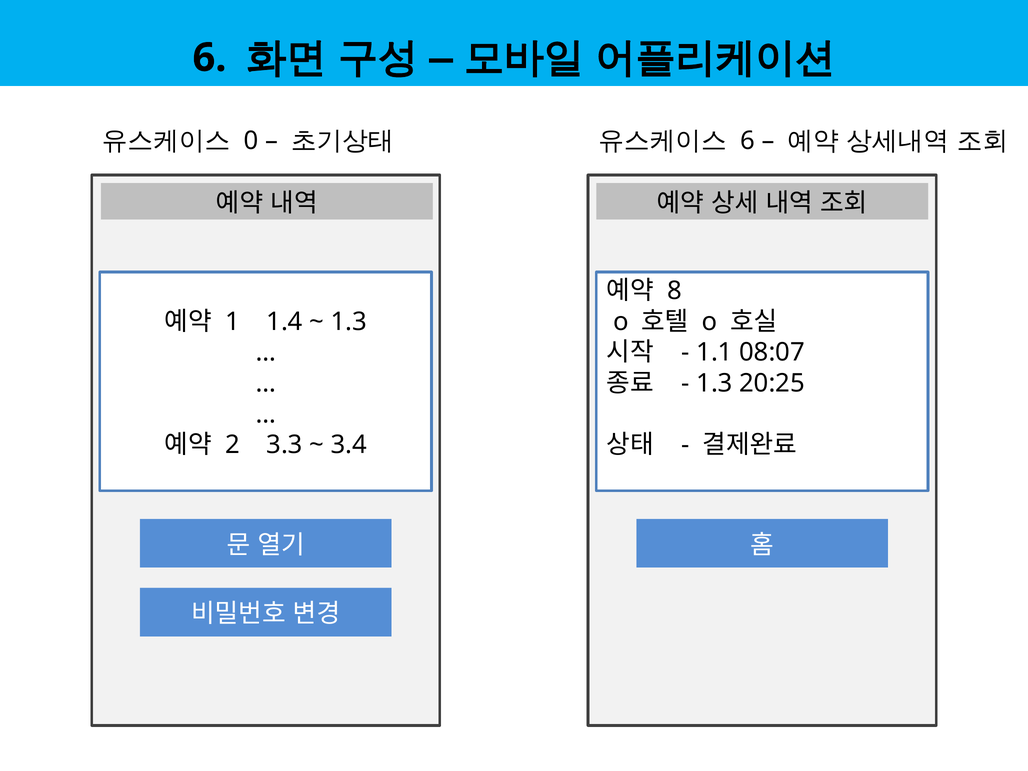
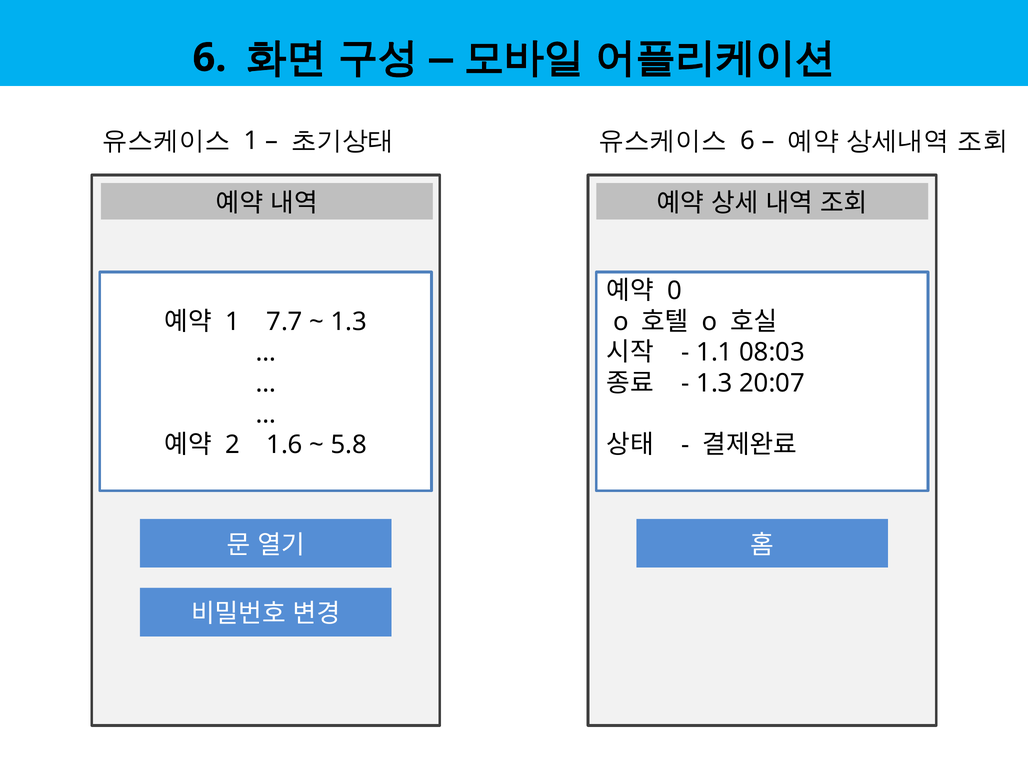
0: 0 -> 1 (251, 141)
8: 8 -> 0 (674, 291)
1.4: 1.4 -> 7.7 (284, 322)
08:07: 08:07 -> 08:03 (772, 352)
20:25: 20:25 -> 20:07 (772, 383)
3.3: 3.3 -> 1.6 (284, 445)
3.4: 3.4 -> 5.8 (349, 445)
